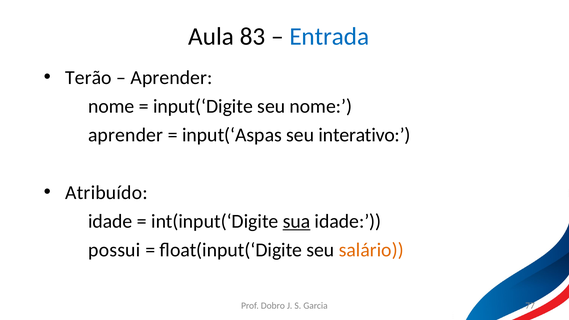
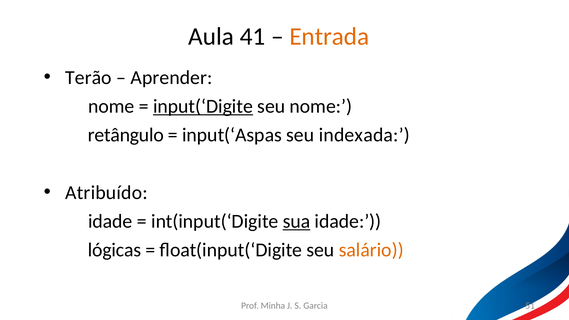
83: 83 -> 41 (253, 36)
Entrada colour: blue -> orange (329, 36)
input(‘Digite underline: none -> present (203, 106)
aprender: aprender -> retângulo (126, 135)
interativo: interativo -> indexada (364, 135)
possui: possui -> lógicas (115, 250)
Dobro: Dobro -> Minha (273, 306)
77: 77 -> 51 (530, 306)
